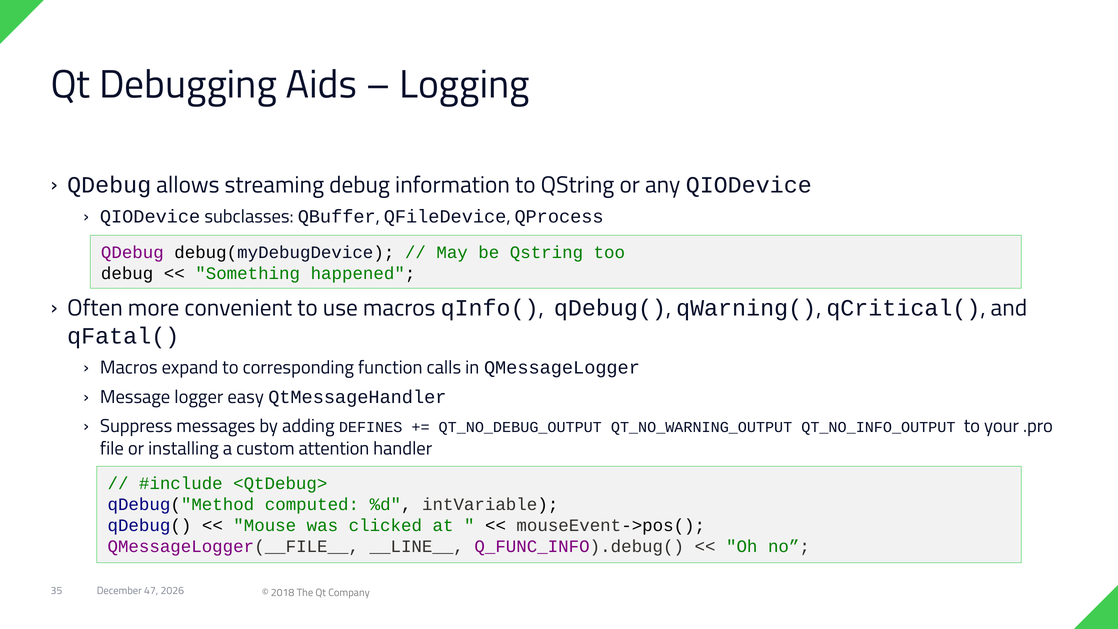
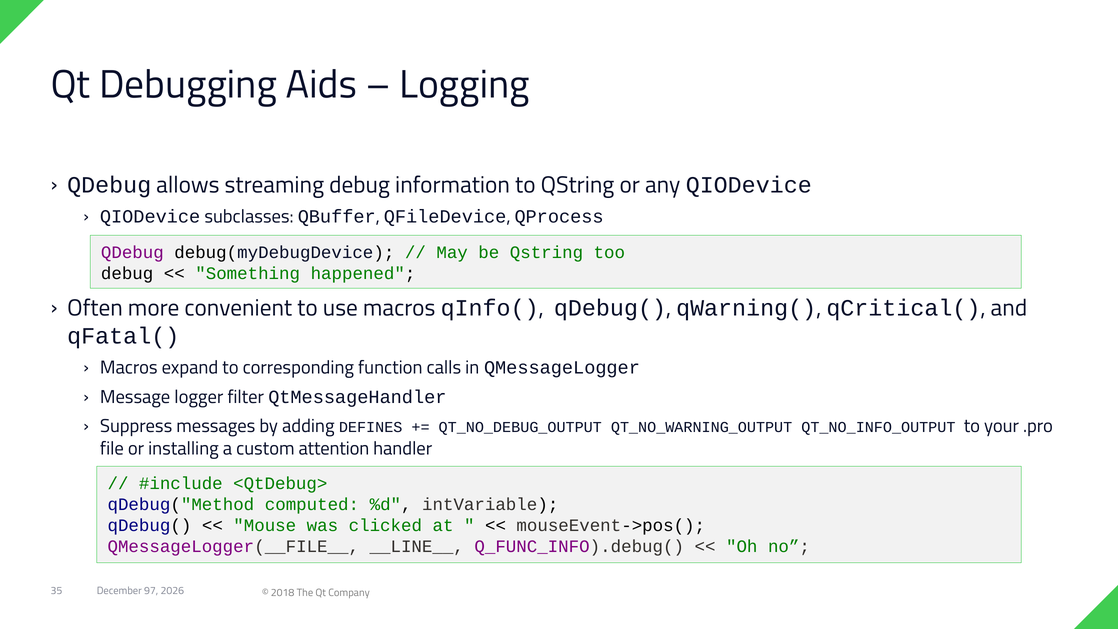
easy: easy -> filter (246, 397)
47: 47 -> 97 (151, 591)
